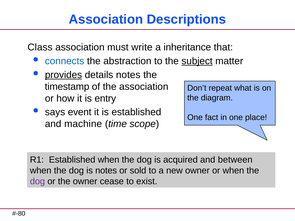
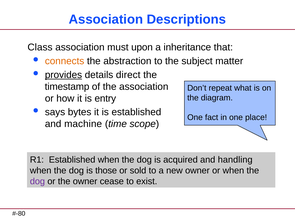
write: write -> upon (142, 47)
connects colour: blue -> orange (65, 61)
subject underline: present -> none (197, 61)
details notes: notes -> direct (128, 75)
event: event -> bytes (80, 112)
between: between -> handling (235, 160)
is notes: notes -> those (106, 171)
